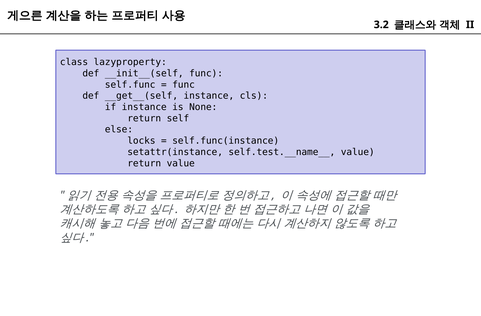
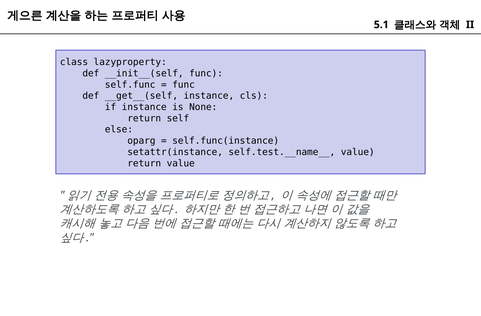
3.2: 3.2 -> 5.1 (381, 25)
locks: locks -> oparg (141, 141)
